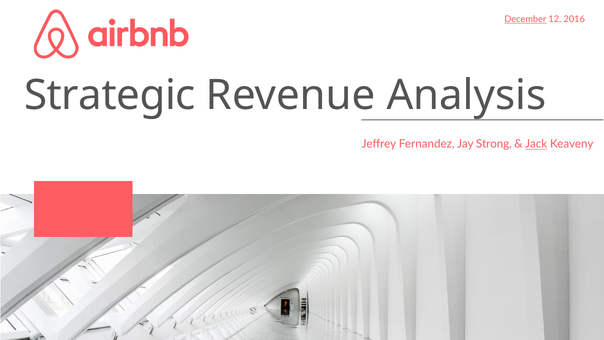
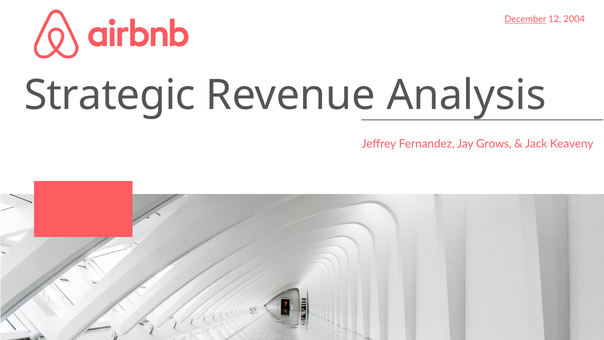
2016: 2016 -> 2004 (574, 19)
Strong: Strong -> Grows (494, 144)
Jack underline: present -> none (536, 144)
